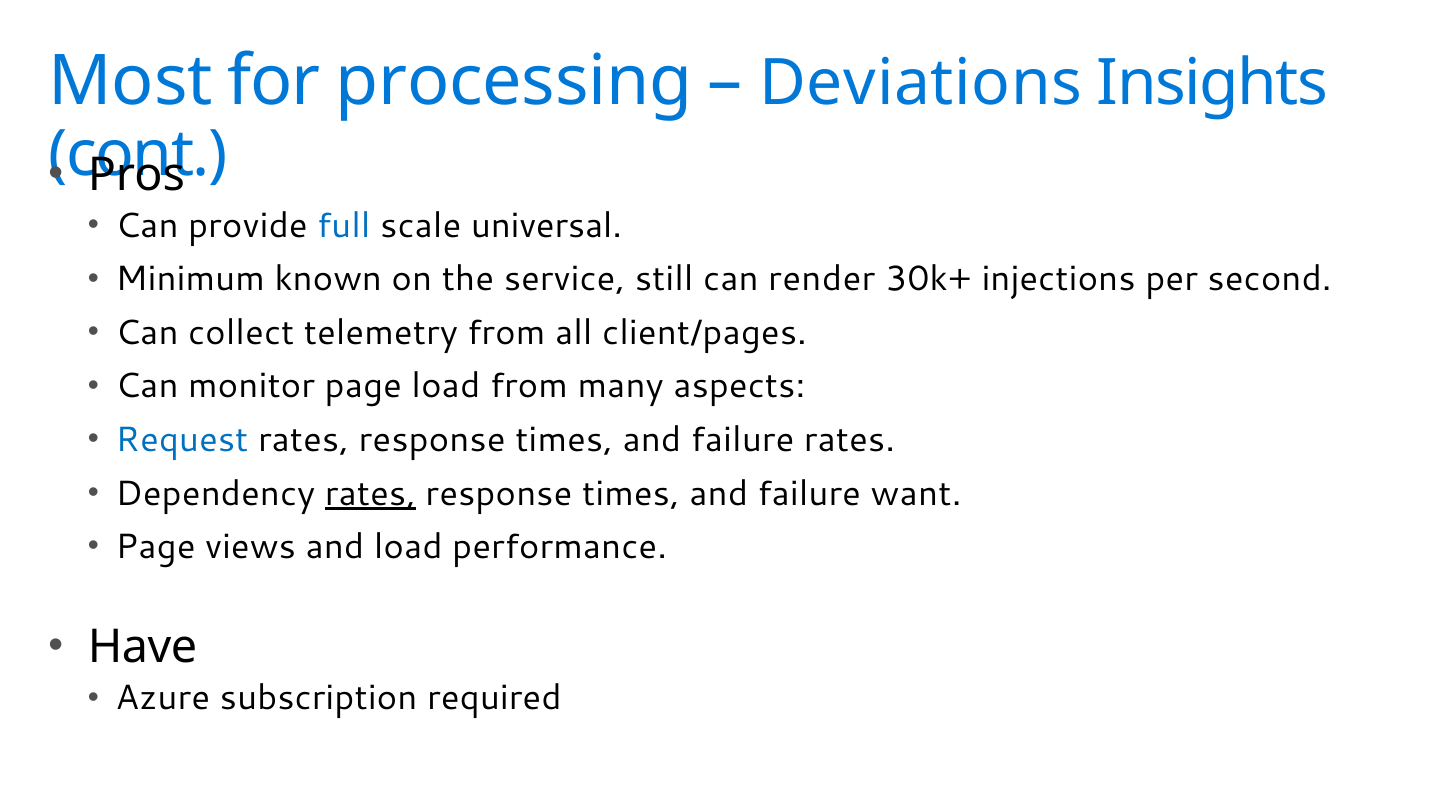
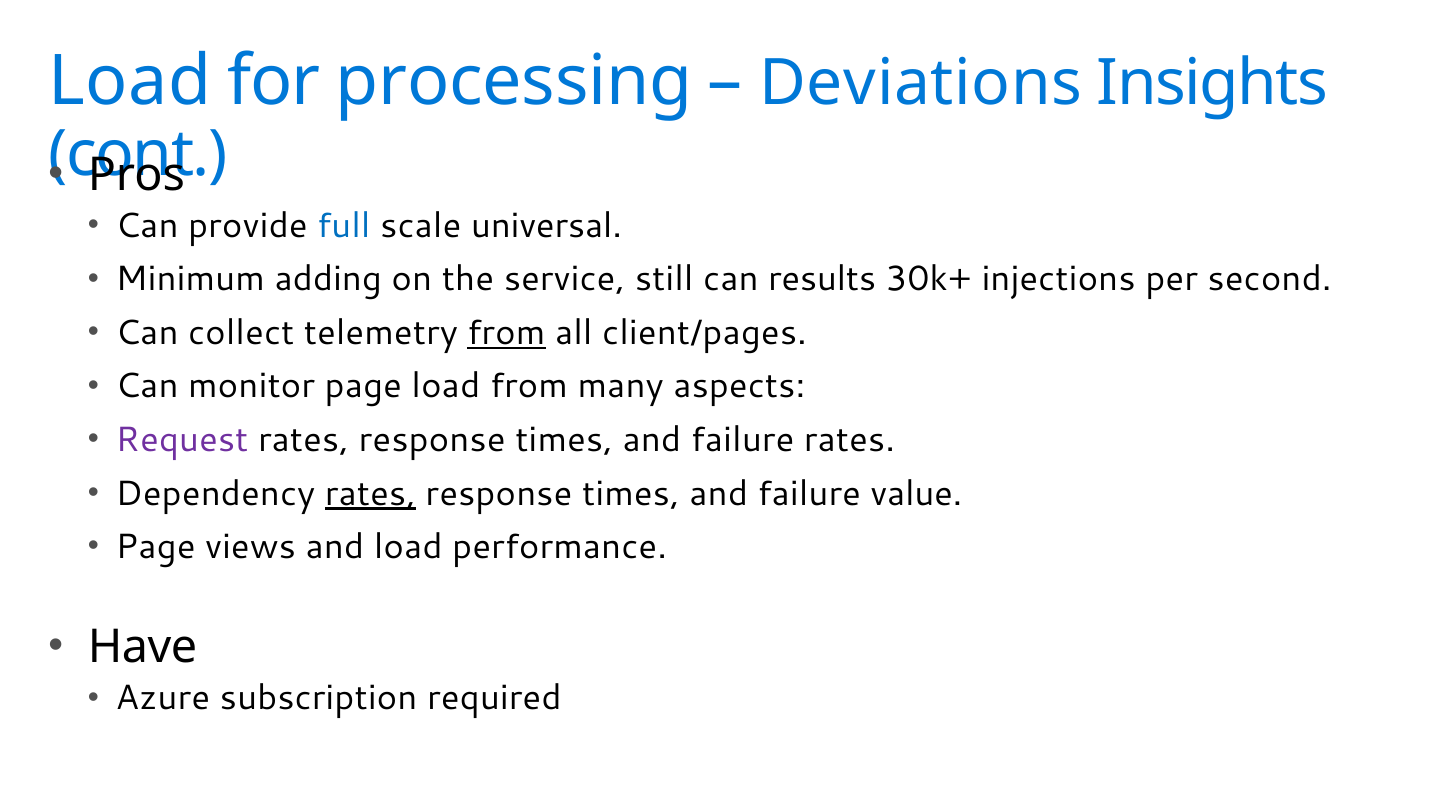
Most: Most -> Load (130, 82)
known: known -> adding (328, 280)
render: render -> results (822, 280)
from underline: none -> present (506, 333)
Request colour: blue -> purple (182, 440)
want: want -> value (916, 494)
